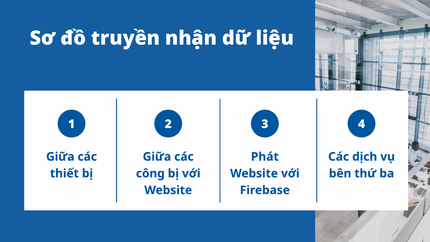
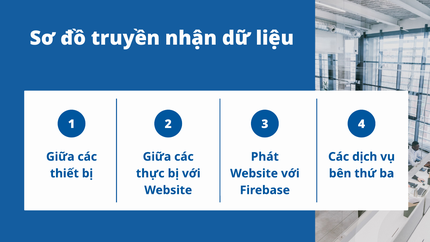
công: công -> thực (150, 173)
